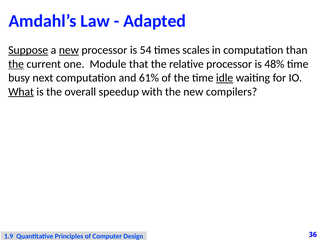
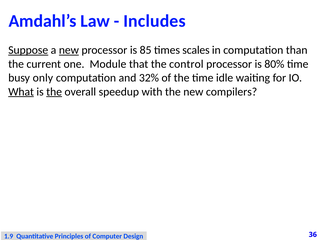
Adapted: Adapted -> Includes (154, 21)
54: 54 -> 85 (146, 50)
the underline: present -> none (16, 64)
relative: relative -> control (186, 64)
48%: 48% -> 80% (274, 64)
next: next -> only (43, 78)
61%: 61% -> 32% (149, 78)
idle underline: present -> none (225, 78)
the underline: none -> present (54, 92)
